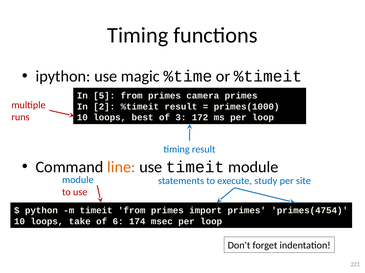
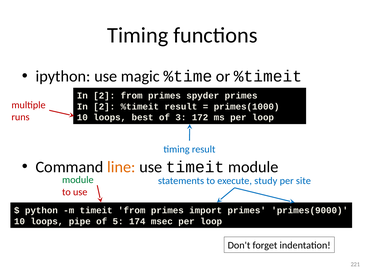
5: 5 -> 2 (104, 96)
camera: camera -> spyder (203, 96)
module colour: blue -> green (78, 180)
primes(4754: primes(4754 -> primes(9000 (310, 211)
take: take -> pipe (80, 222)
6: 6 -> 5 (118, 222)
